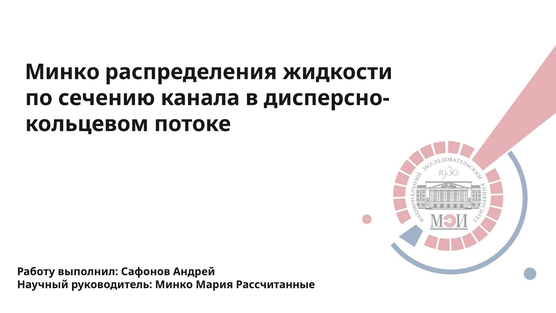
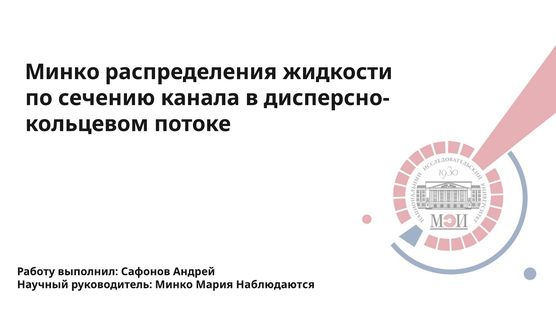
Рассчитанные: Рассчитанные -> Наблюдаются (275, 284)
